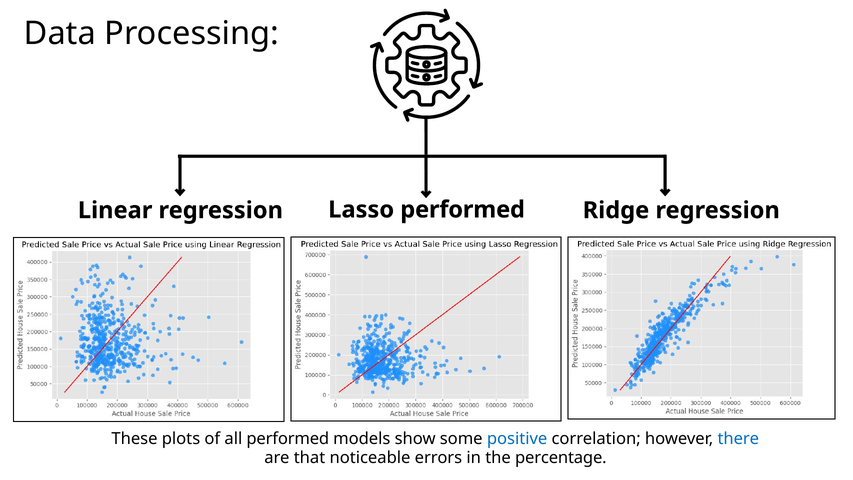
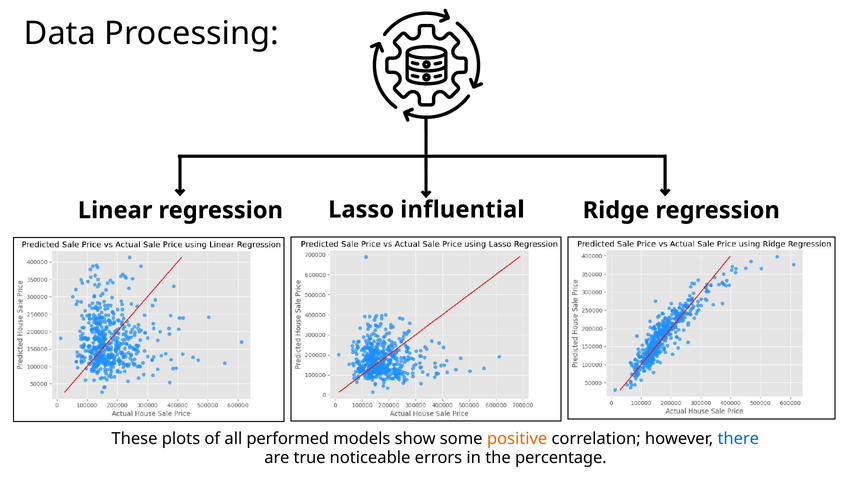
Lasso performed: performed -> influential (462, 210)
positive colour: blue -> orange (517, 439)
that: that -> true (310, 457)
